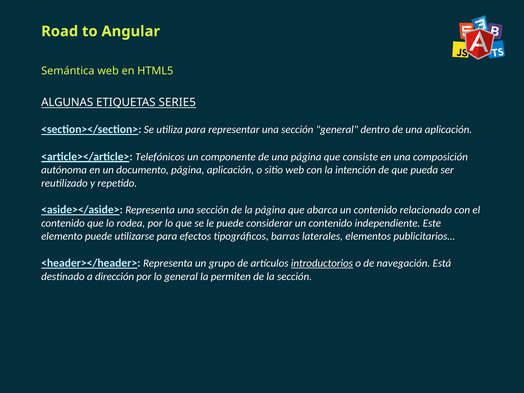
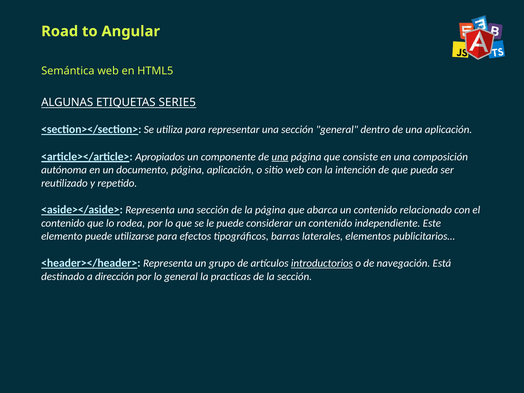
Telefónicos: Telefónicos -> Apropiados (160, 157)
una underline: none -> present (280, 157)
permiten: permiten -> practicas (231, 277)
